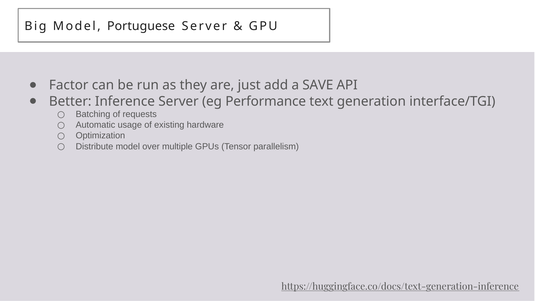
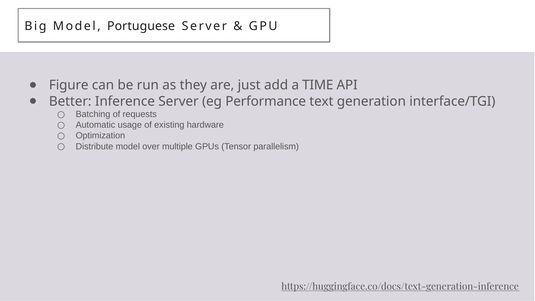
Factor: Factor -> Figure (69, 85)
SAVE: SAVE -> TIME (318, 85)
